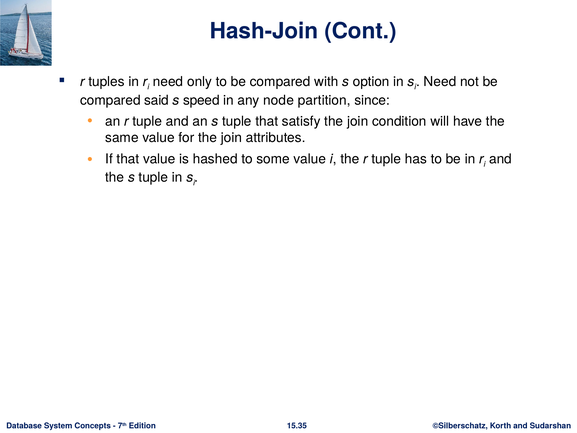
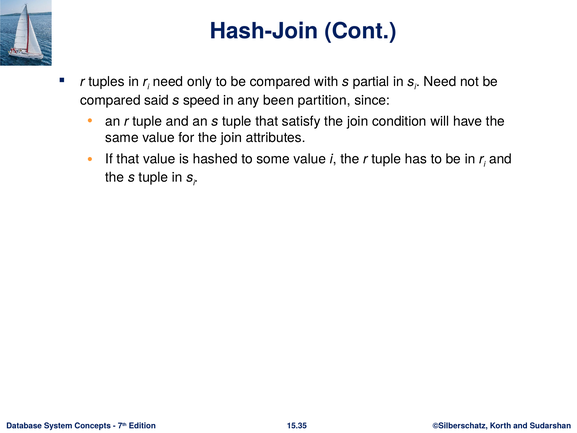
option: option -> partial (371, 82)
node: node -> been (279, 100)
